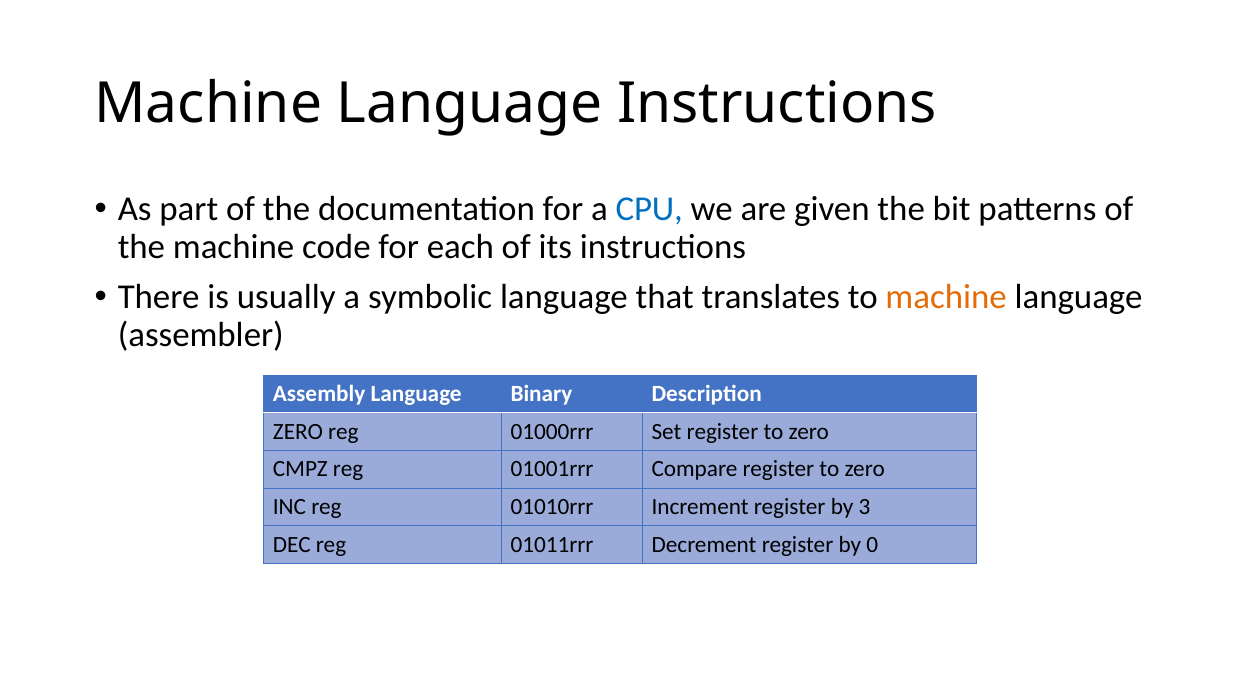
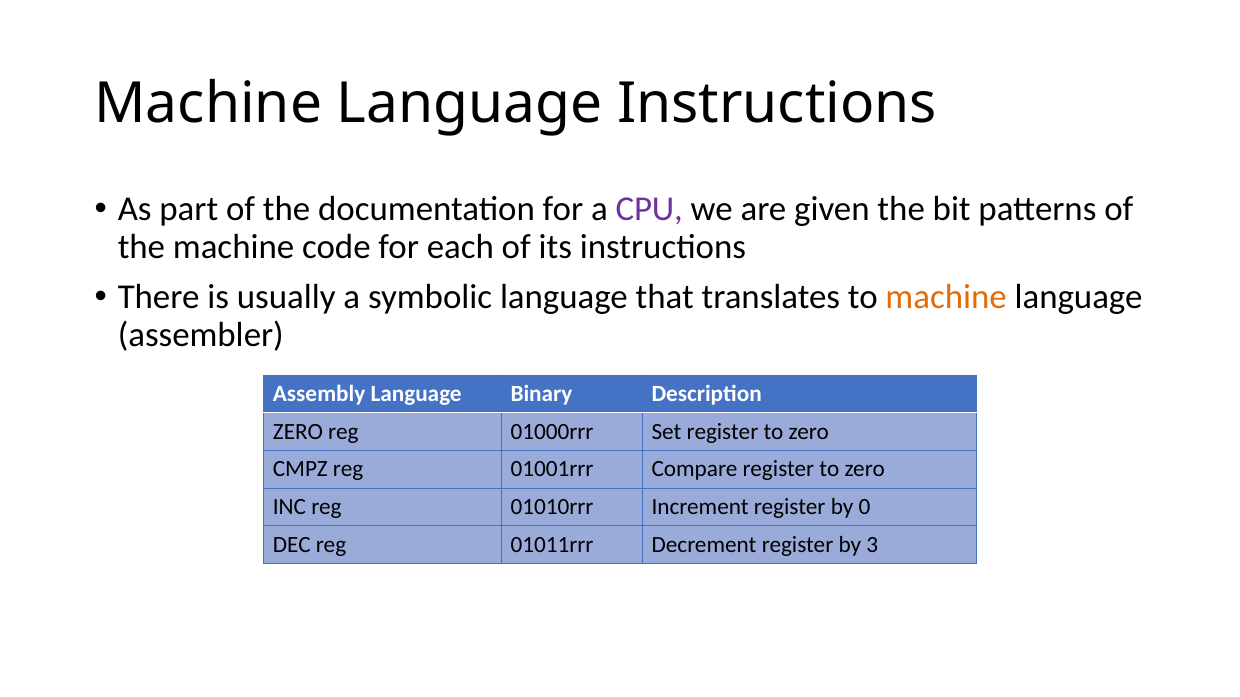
CPU colour: blue -> purple (649, 209)
3: 3 -> 0 (865, 507)
0: 0 -> 3 (872, 545)
